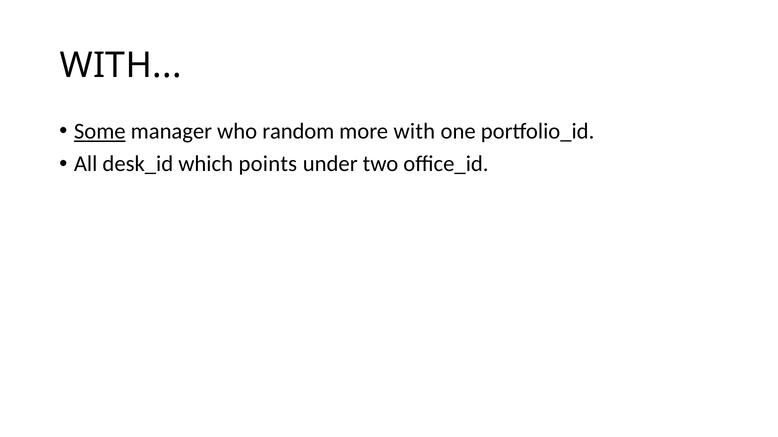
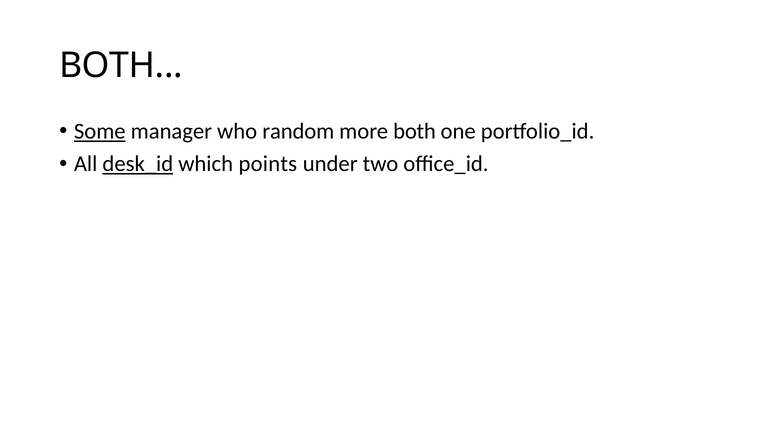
WITH: WITH -> BOTH (121, 65)
more with: with -> both (415, 132)
desk_id underline: none -> present (138, 164)
